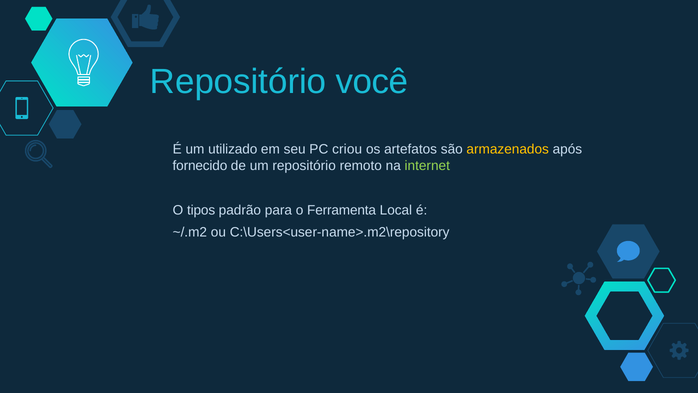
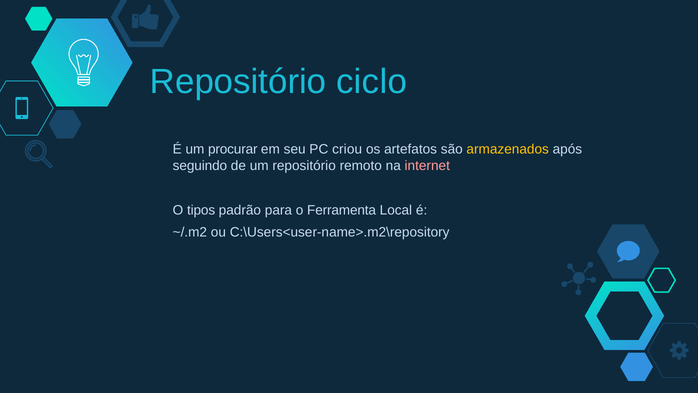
você: você -> ciclo (372, 82)
utilizado: utilizado -> procurar (233, 149)
fornecido: fornecido -> seguindo (200, 166)
internet colour: light green -> pink (427, 166)
